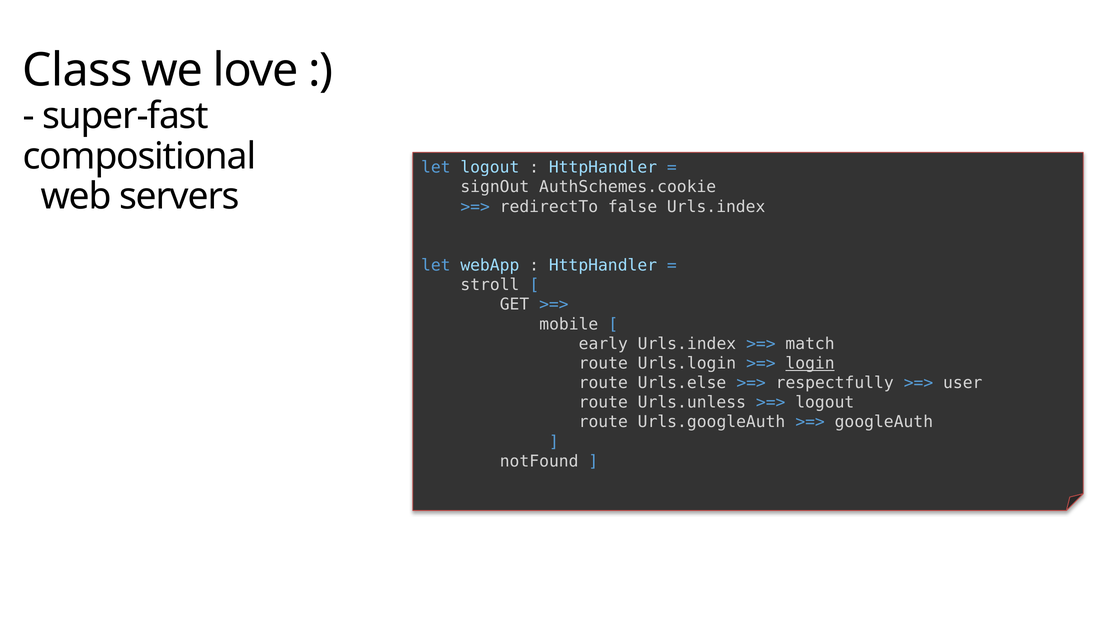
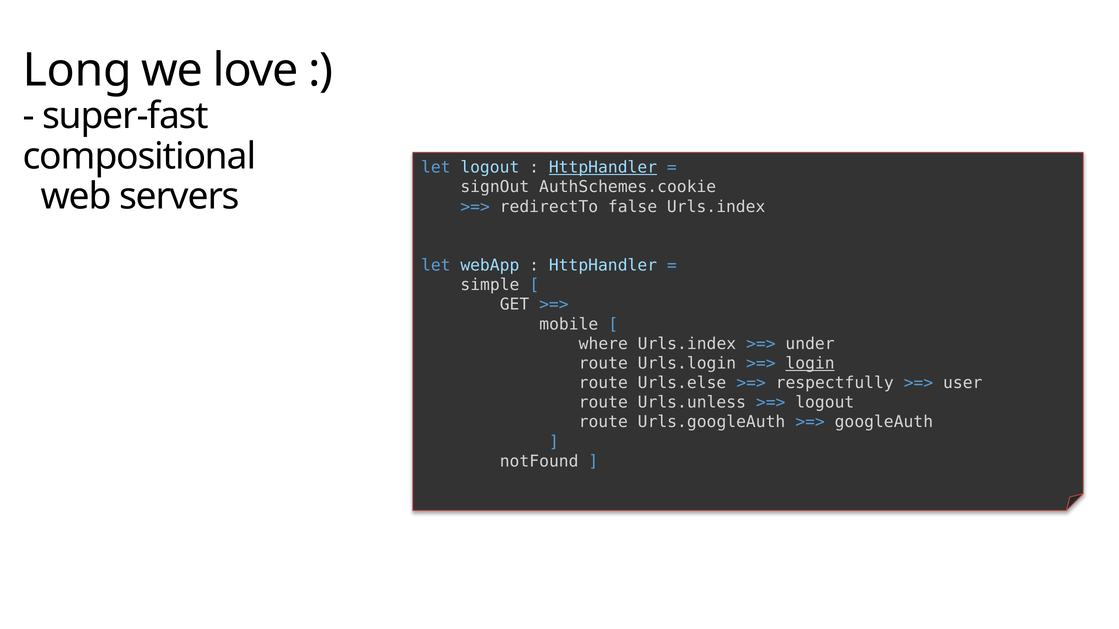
Class: Class -> Long (77, 71)
HttpHandler underline: none -> present (603, 168)
stroll: stroll -> simple (490, 285)
early: early -> where (603, 344)
match: match -> under (810, 344)
